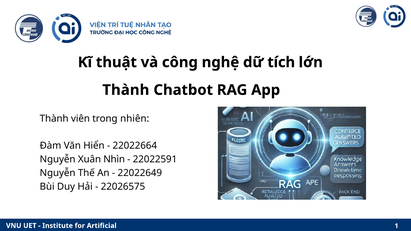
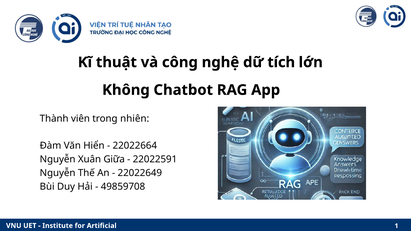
Thành: Thành -> Không (126, 90)
Nhìn: Nhìn -> Giữa (114, 159)
22026575: 22026575 -> 49859708 (123, 187)
